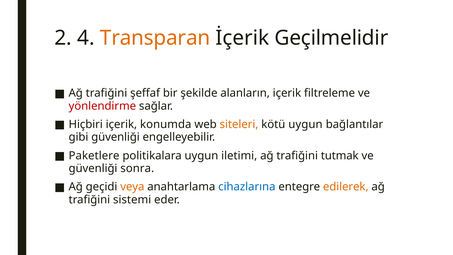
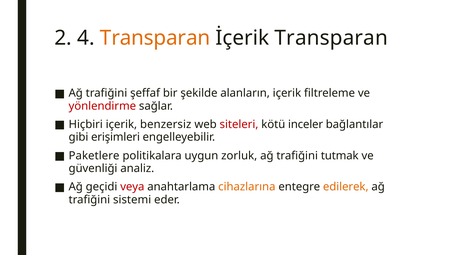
İçerik Geçilmelidir: Geçilmelidir -> Transparan (331, 38)
konumda: konumda -> benzersiz (166, 124)
siteleri colour: orange -> red (239, 124)
kötü uygun: uygun -> inceler (306, 124)
gibi güvenliği: güvenliği -> erişimleri (116, 137)
iletimi: iletimi -> zorluk (239, 156)
sonra: sonra -> analiz (137, 168)
veya colour: orange -> red (132, 187)
cihazlarına colour: blue -> orange (247, 187)
